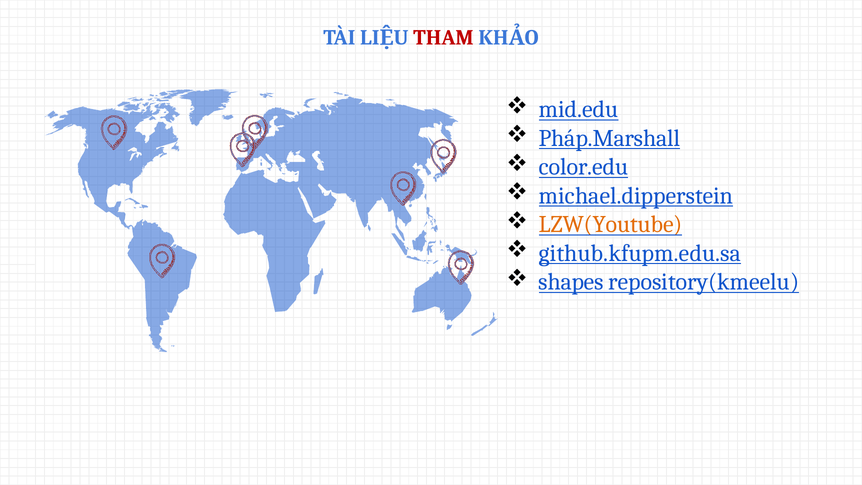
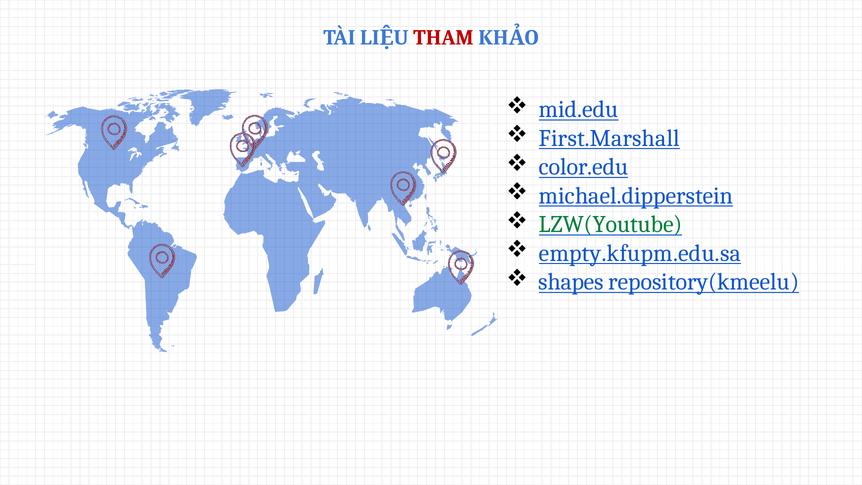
Pháp.Marshall: Pháp.Marshall -> First.Marshall (609, 138)
LZW(Youtube colour: orange -> green (611, 224)
github.kfupm.edu.sa: github.kfupm.edu.sa -> empty.kfupm.edu.sa (640, 253)
